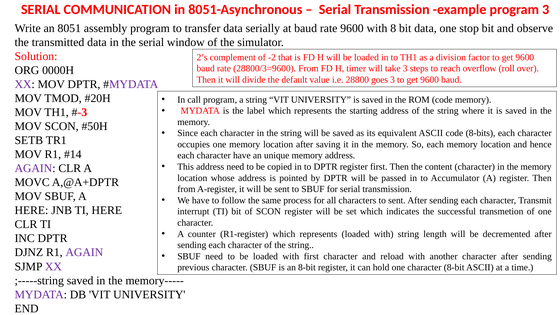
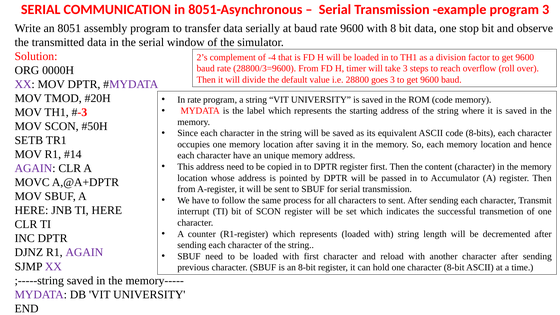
-2: -2 -> -4 (272, 57)
In call: call -> rate (194, 100)
